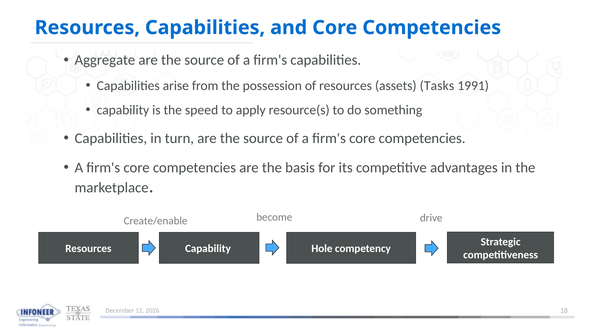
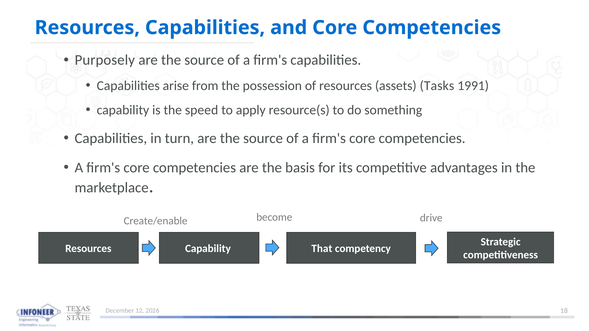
Aggregate: Aggregate -> Purposely (105, 60)
Hole: Hole -> That (322, 249)
